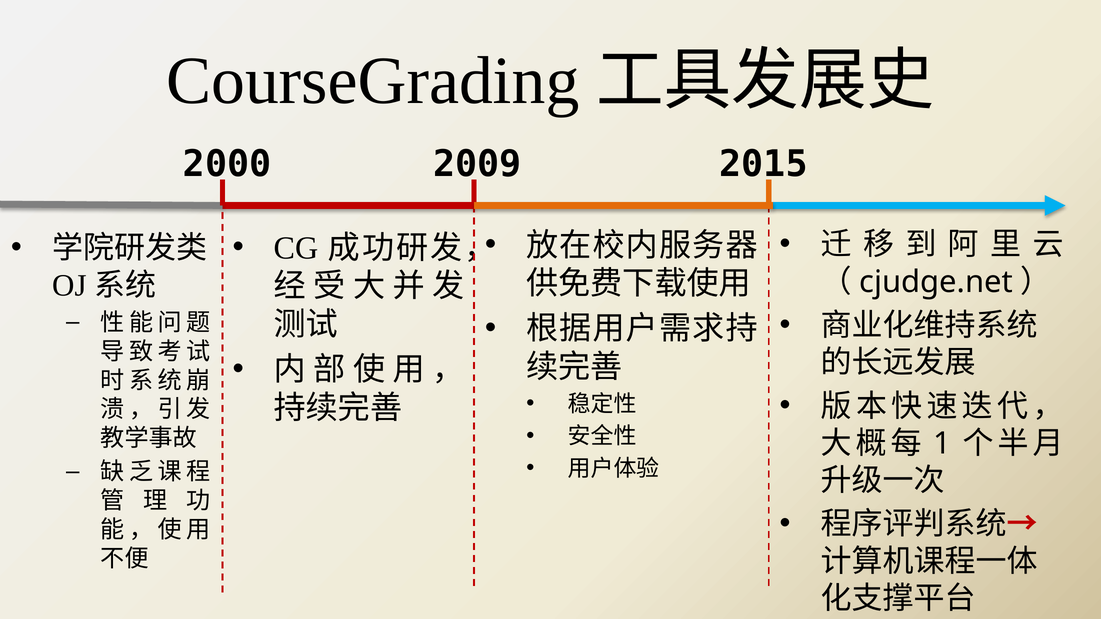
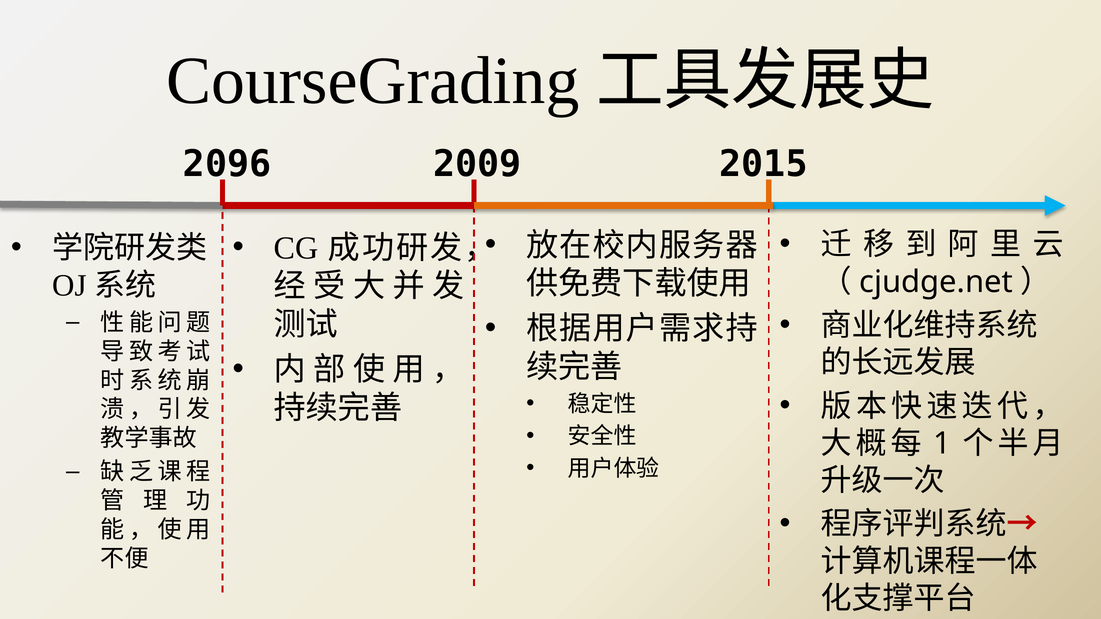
2000: 2000 -> 2096 (227, 164)
